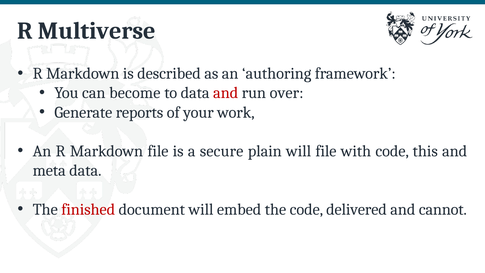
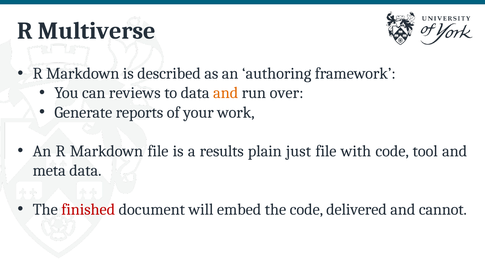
become: become -> reviews (135, 93)
and colour: red -> orange (226, 93)
secure: secure -> results (222, 151)
plain will: will -> just (299, 151)
this: this -> tool (425, 151)
